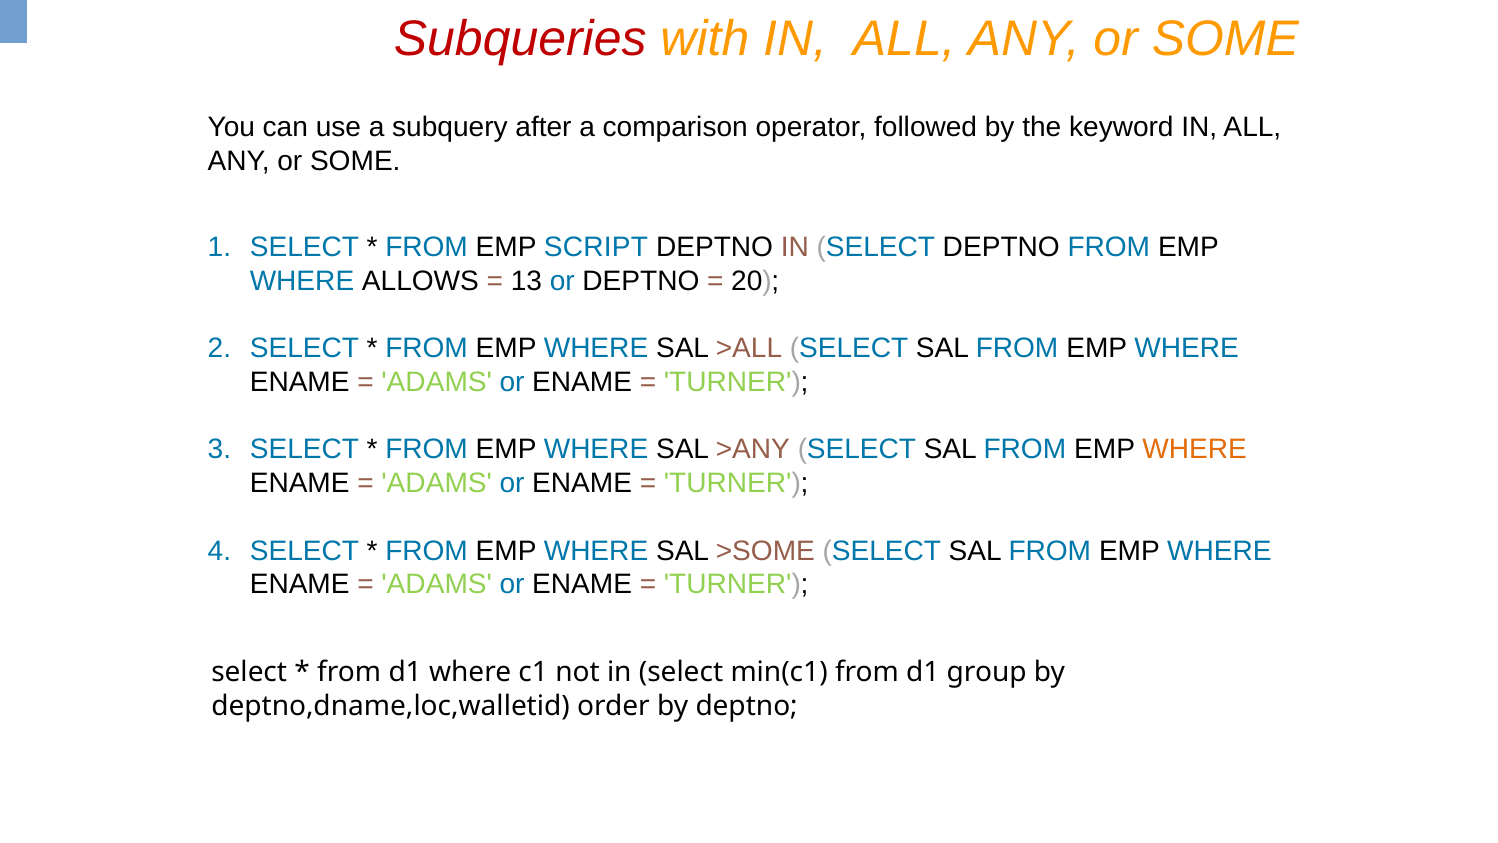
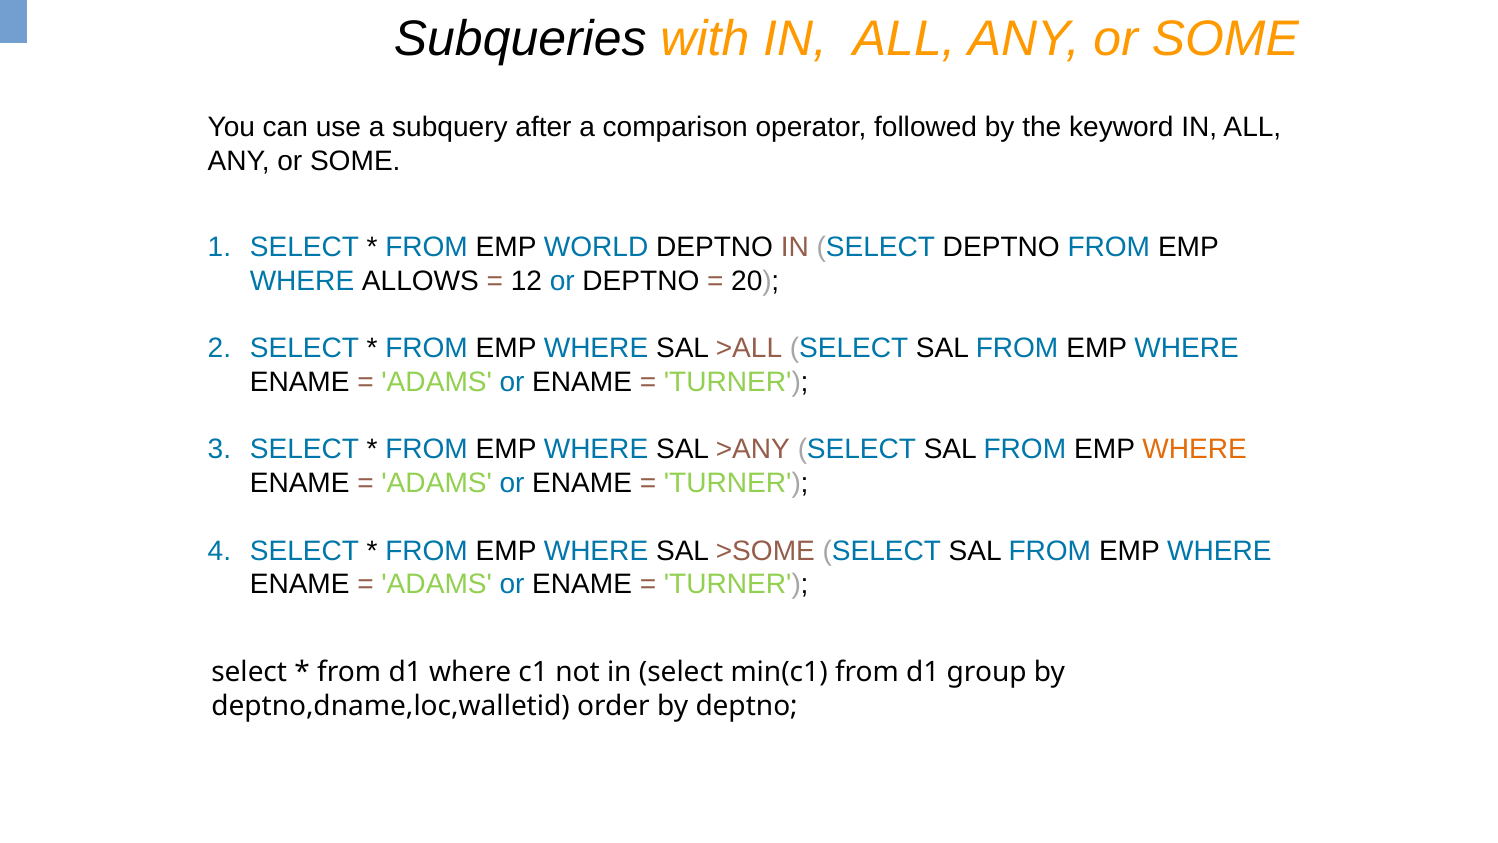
Subqueries colour: red -> black (520, 39)
SCRIPT: SCRIPT -> WORLD (596, 247)
13: 13 -> 12 (526, 281)
